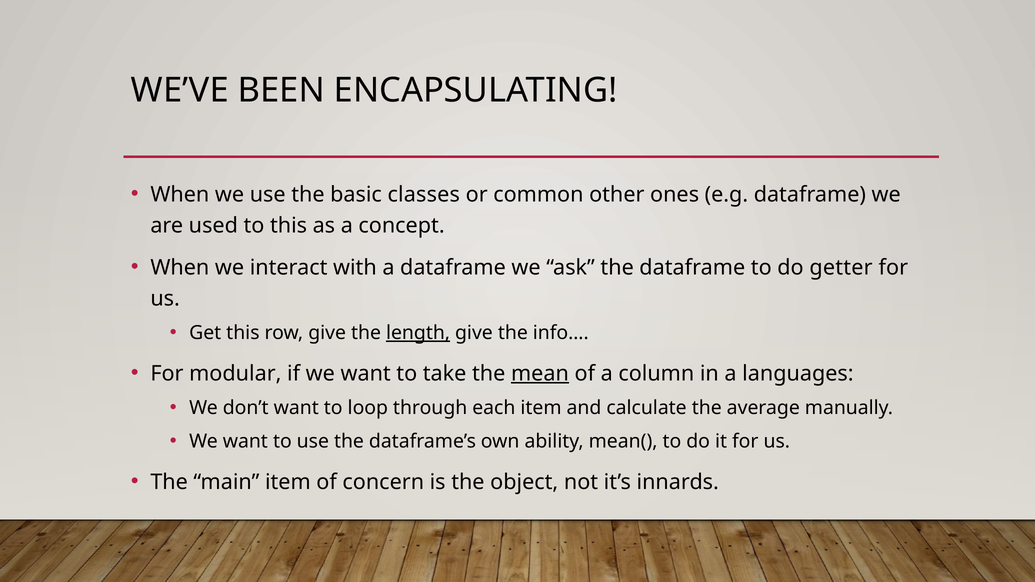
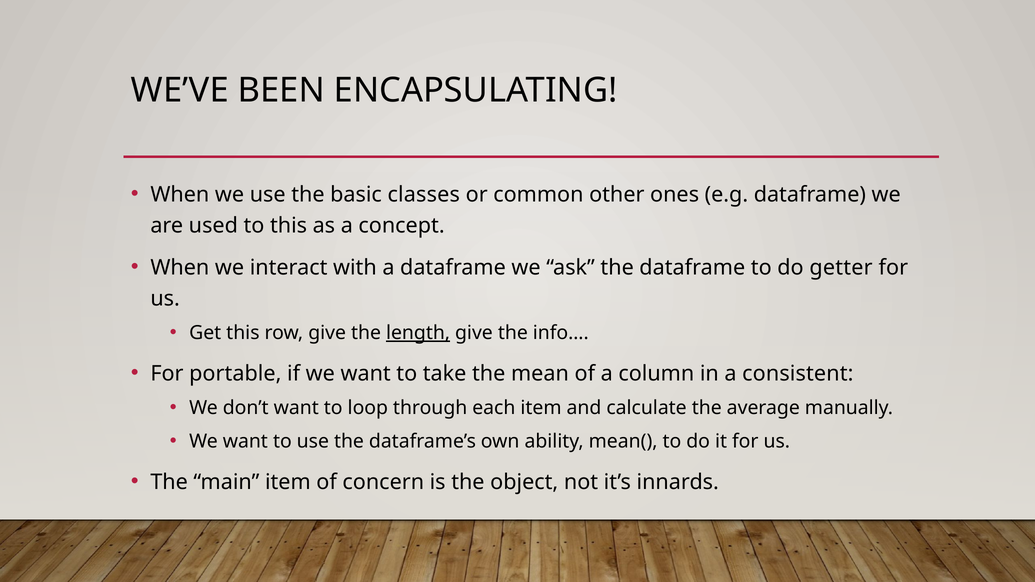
modular: modular -> portable (235, 374)
mean underline: present -> none (540, 374)
languages: languages -> consistent (798, 374)
